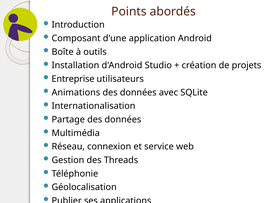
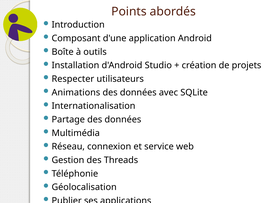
Entreprise: Entreprise -> Respecter (73, 79)
